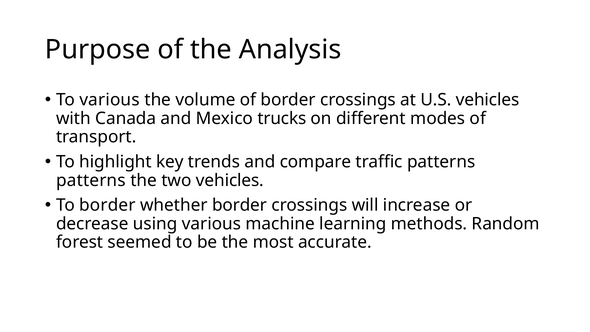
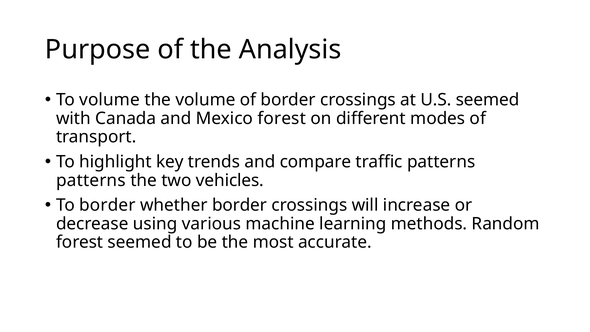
To various: various -> volume (110, 100)
U.S vehicles: vehicles -> seemed (488, 100)
Mexico trucks: trucks -> forest (282, 118)
